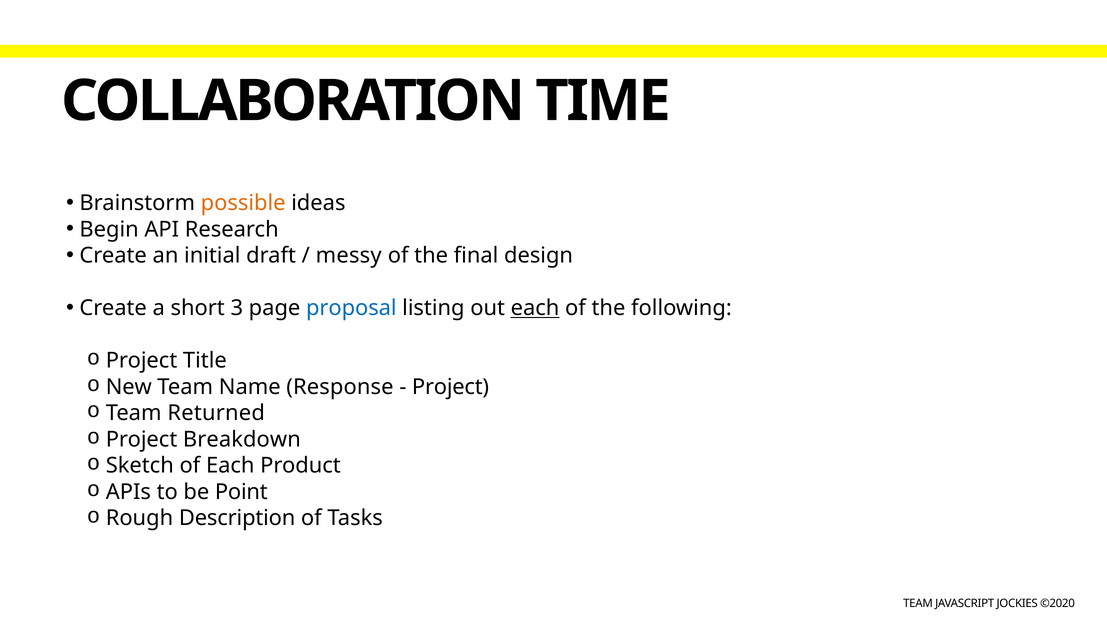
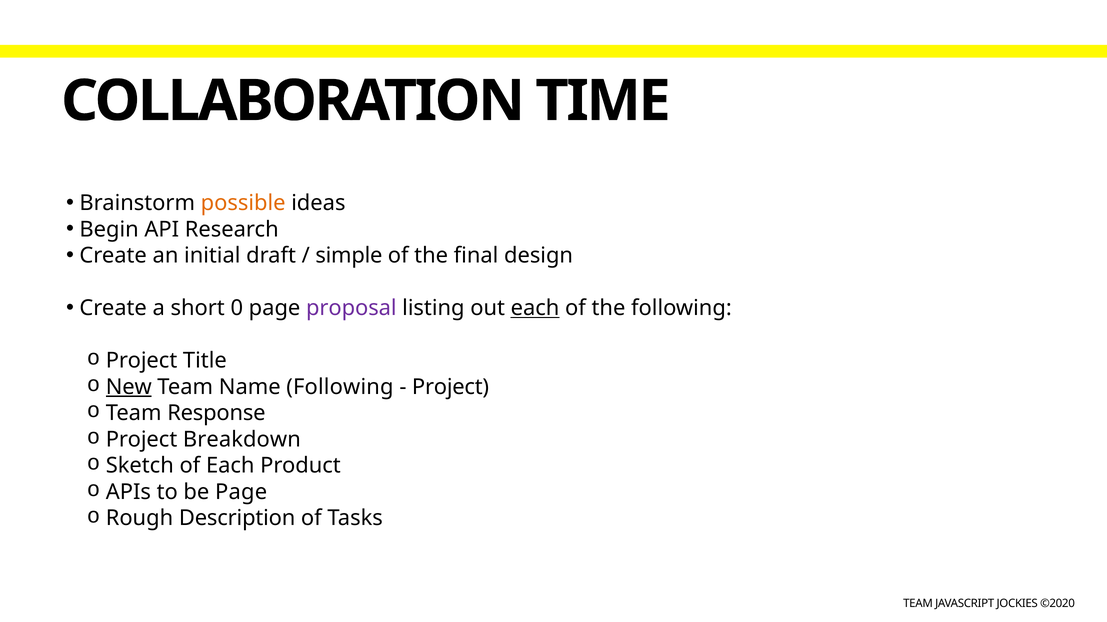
messy: messy -> simple (349, 256)
3: 3 -> 0 (237, 308)
proposal colour: blue -> purple (351, 308)
New underline: none -> present (129, 387)
Name Response: Response -> Following (340, 387)
Returned: Returned -> Response (216, 414)
be Point: Point -> Page (241, 493)
